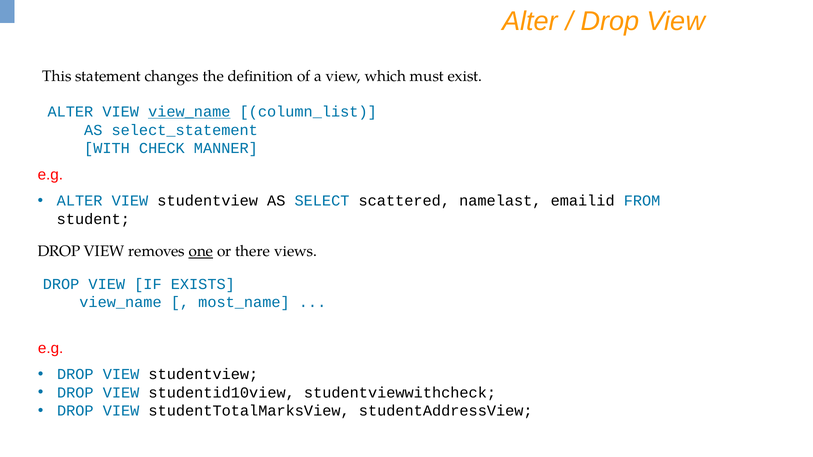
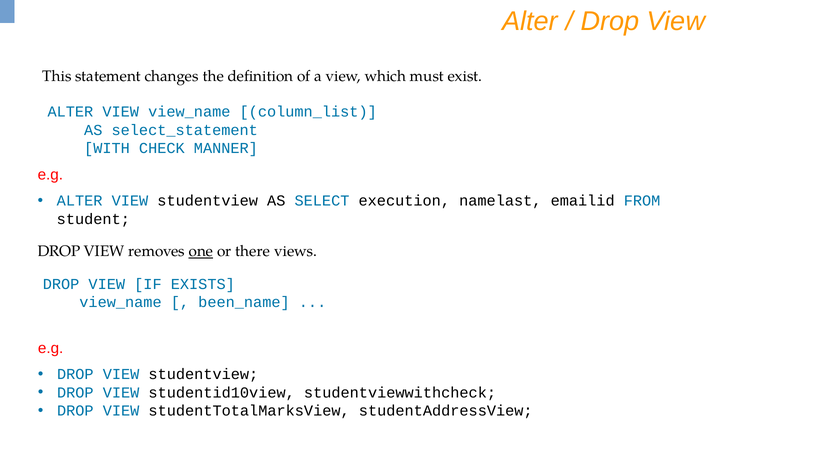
view_name underline: present -> none (189, 112)
scattered: scattered -> execution (404, 201)
most_name: most_name -> been_name (244, 302)
